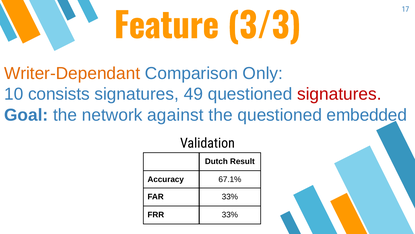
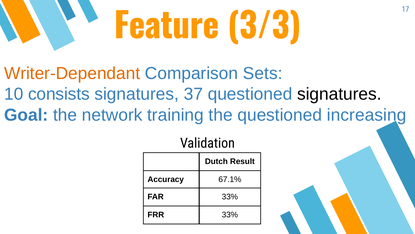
Only: Only -> Sets (263, 73)
49: 49 -> 37 (193, 94)
signatures colour: red -> black (339, 94)
against: against -> training (176, 115)
embedded: embedded -> increasing (367, 115)
